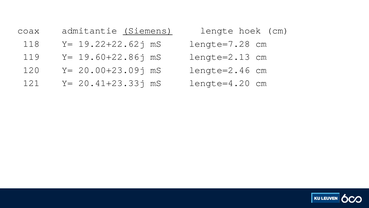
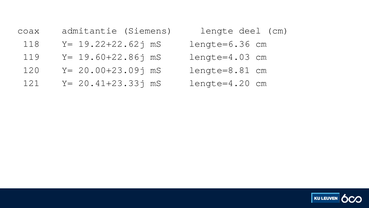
Siemens underline: present -> none (148, 31)
hoek: hoek -> deel (250, 31)
lengte=7.28: lengte=7.28 -> lengte=6.36 (220, 44)
lengte=2.13: lengte=2.13 -> lengte=4.03 (220, 57)
lengte=2.46: lengte=2.46 -> lengte=8.81 (220, 70)
